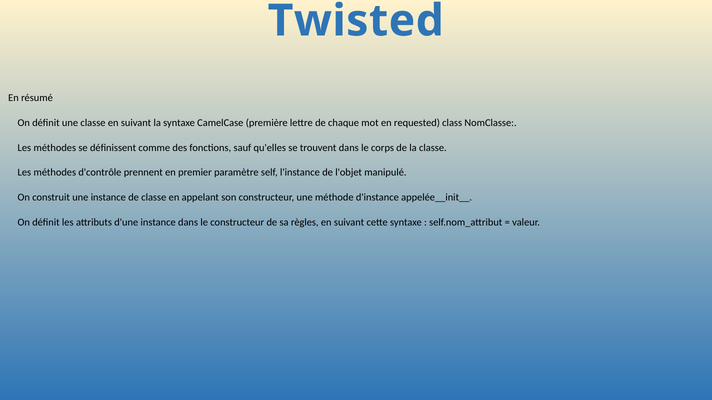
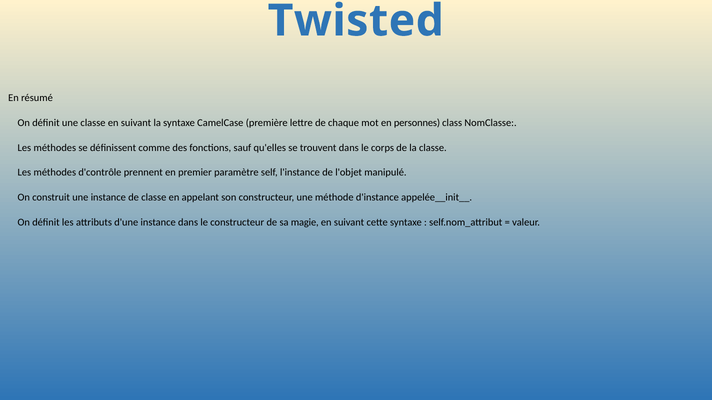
requested: requested -> personnes (417, 123)
règles: règles -> magie (305, 223)
